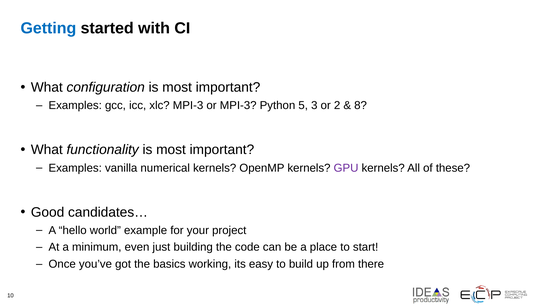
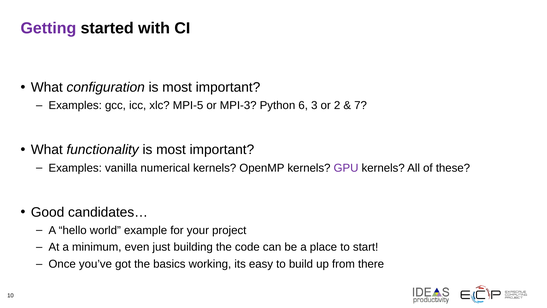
Getting colour: blue -> purple (48, 28)
xlc MPI-3: MPI-3 -> MPI-5 (188, 105)
5: 5 -> 6 (303, 105)
8: 8 -> 7 (361, 105)
